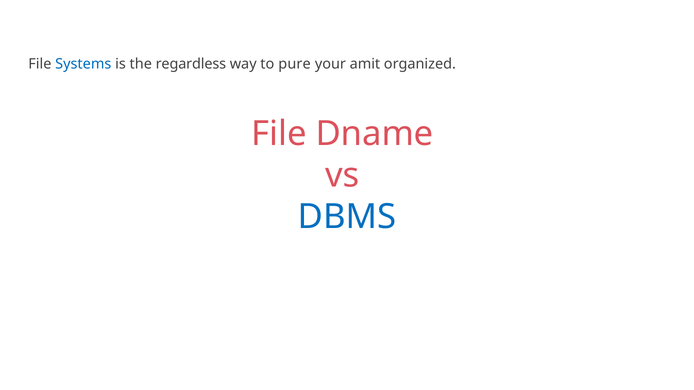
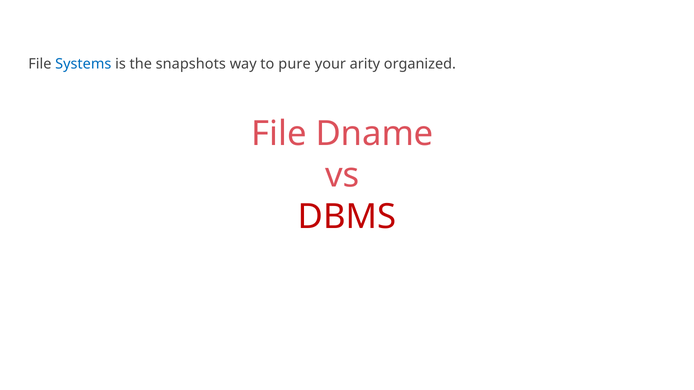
regardless: regardless -> snapshots (191, 64)
amit: amit -> arity (365, 64)
DBMS colour: blue -> red (347, 217)
